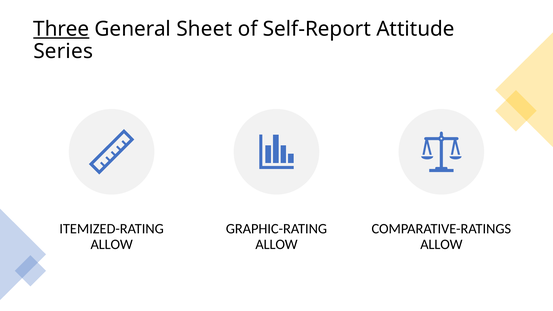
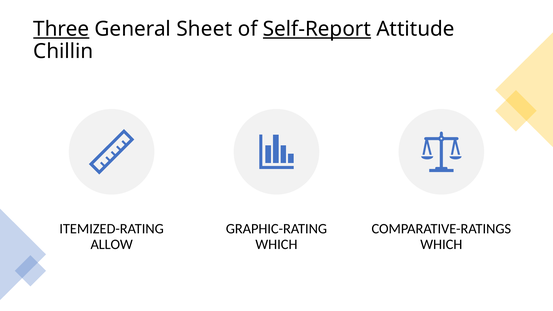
Self-Report underline: none -> present (317, 29)
Series: Series -> Chillin (63, 51)
ALLOW: ALLOW -> WHICH (276, 245)
ALLOW: ALLOW -> WHICH (441, 245)
